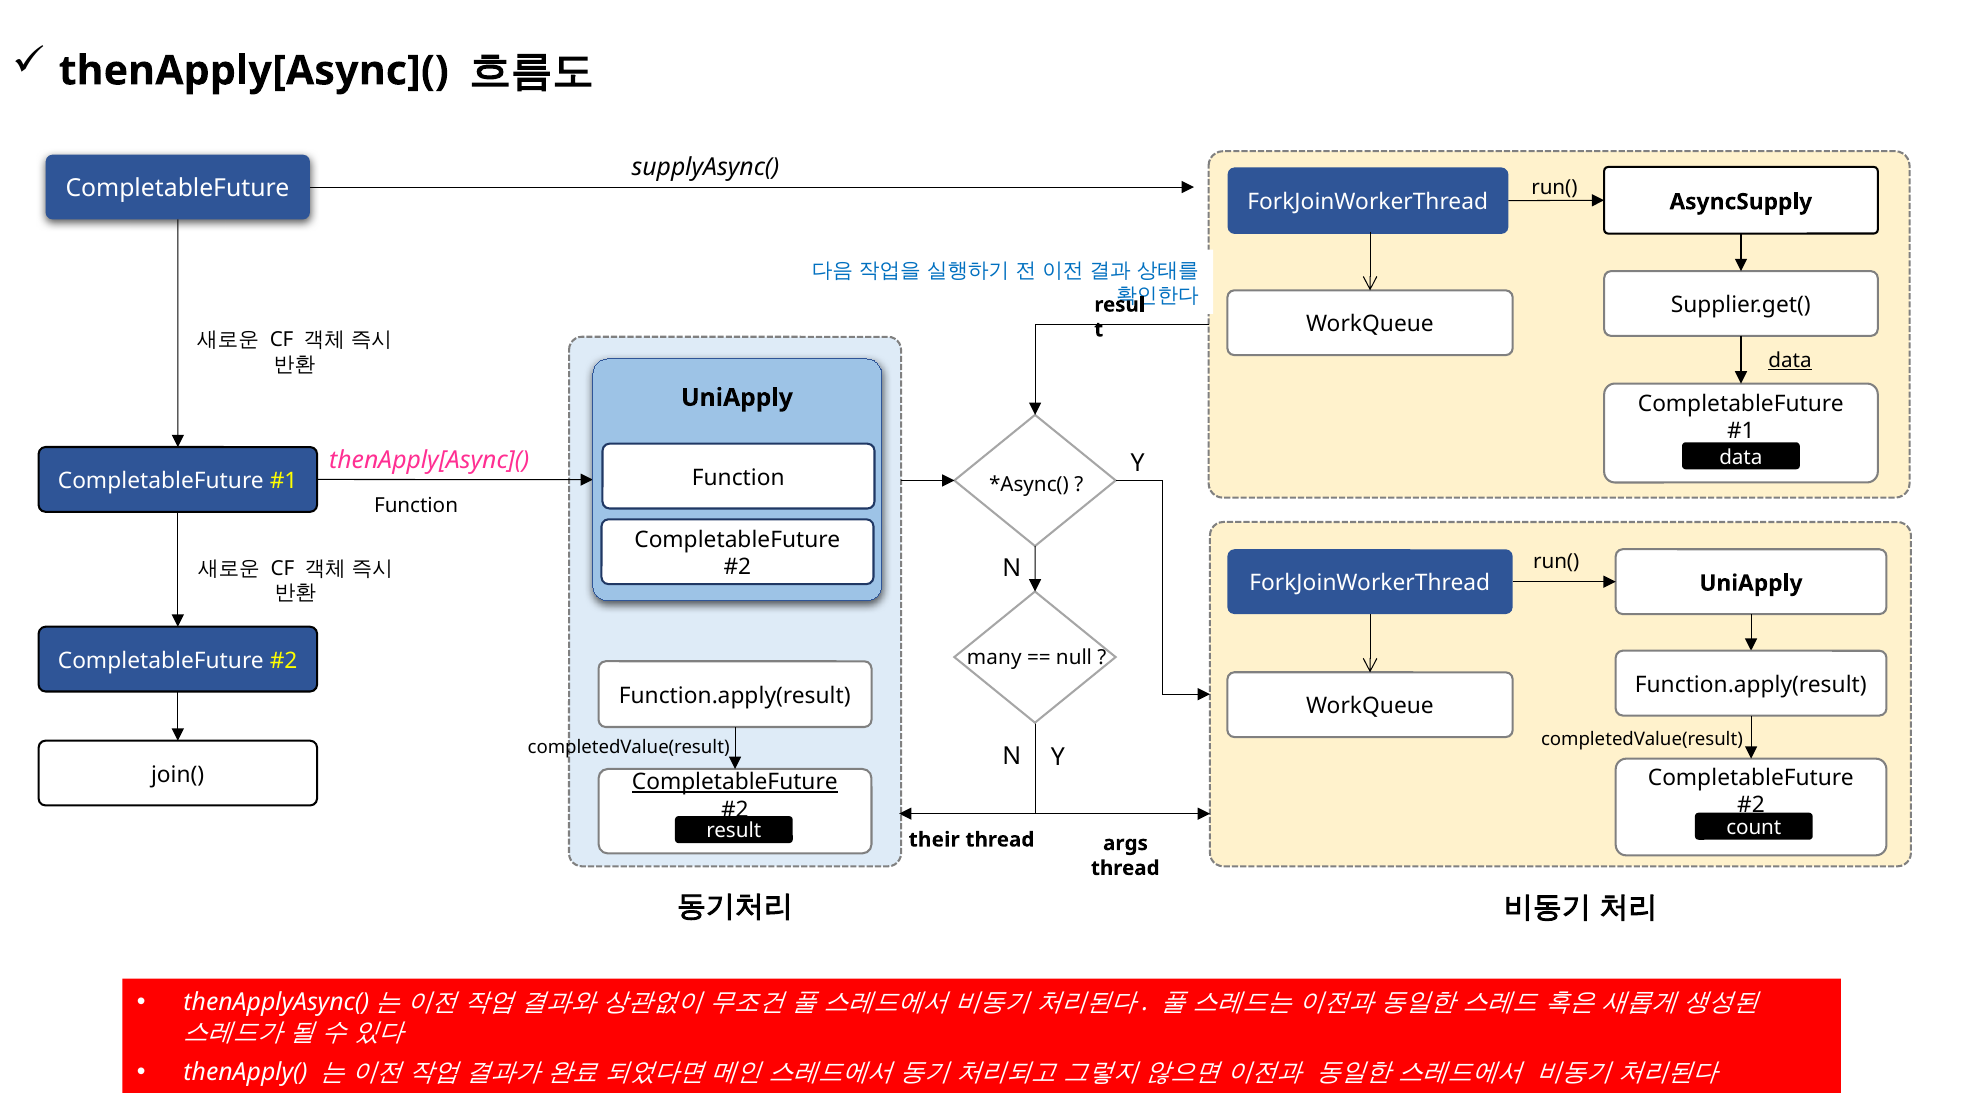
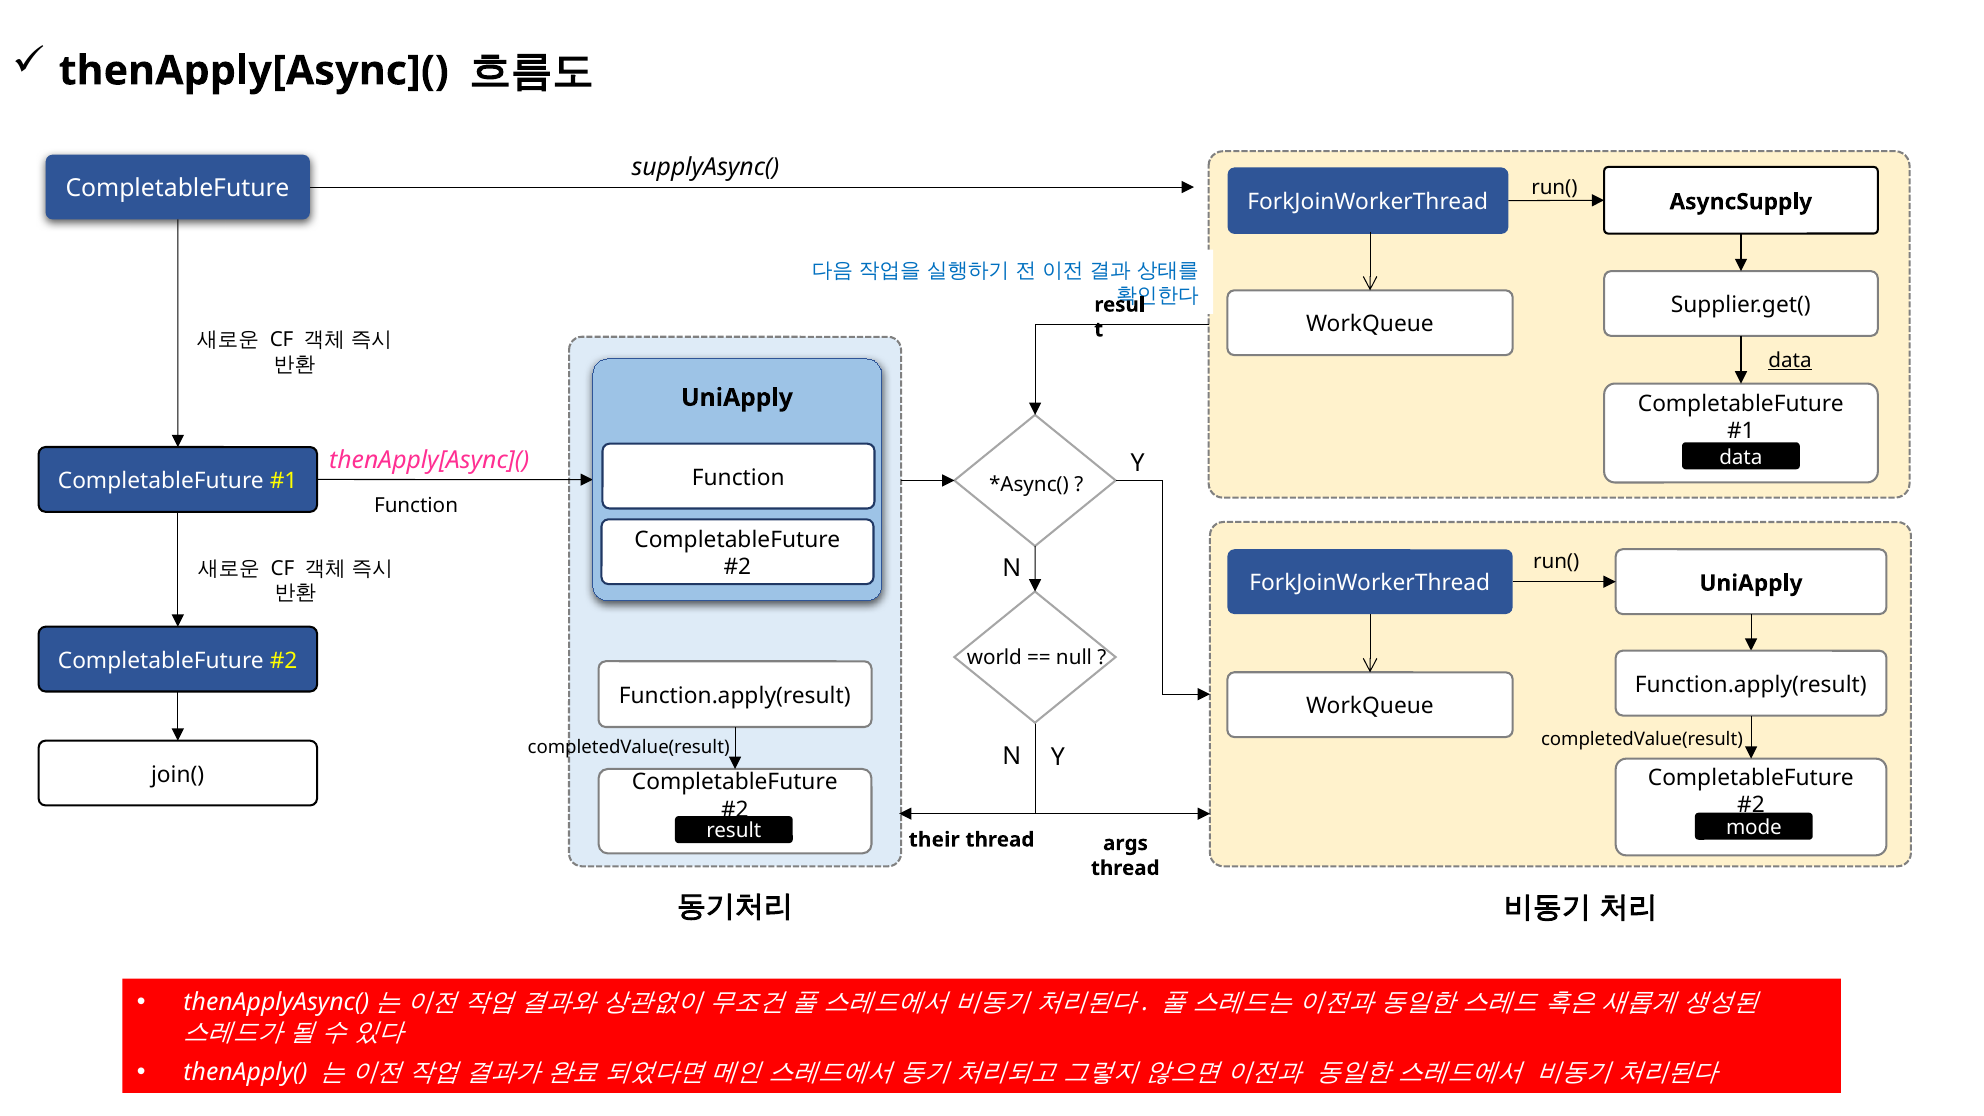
many: many -> world (994, 658)
CompletableFuture underline: present -> none (735, 782)
count: count -> mode (1754, 828)
